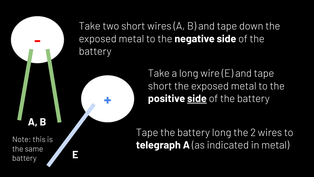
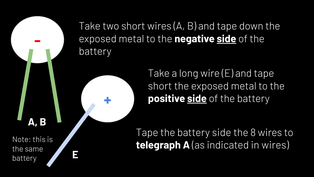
side underline: none -> present (226, 39)
battery long: long -> side (222, 132)
2: 2 -> 8 (253, 132)
in metal: metal -> wires (275, 145)
